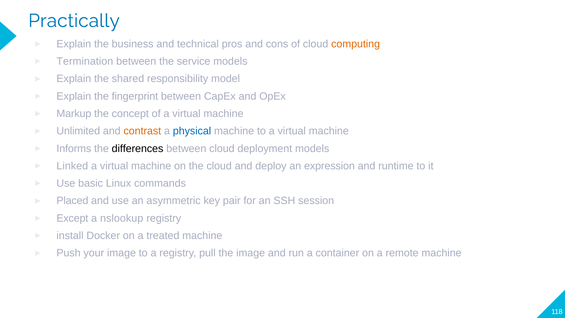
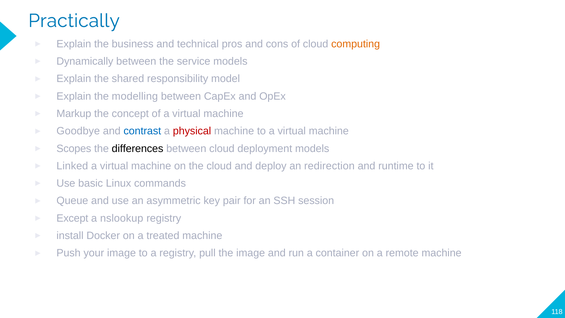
Termination: Termination -> Dynamically (85, 61)
fingerprint: fingerprint -> modelling (135, 96)
Unlimited: Unlimited -> Goodbye (78, 131)
contrast colour: orange -> blue (142, 131)
physical colour: blue -> red (192, 131)
Informs: Informs -> Scopes (74, 148)
expression: expression -> redirection (329, 166)
Placed: Placed -> Queue (72, 201)
